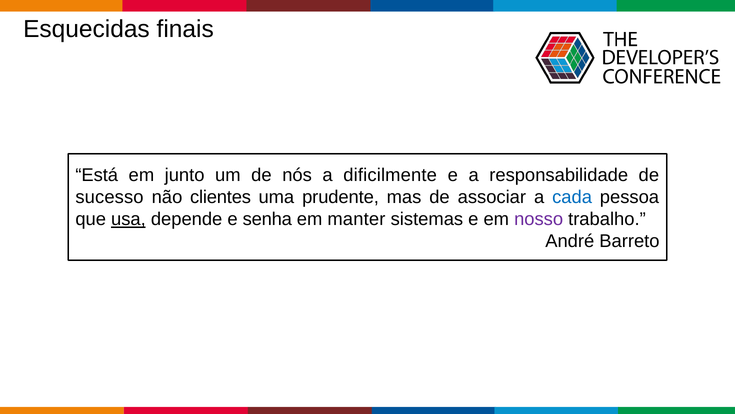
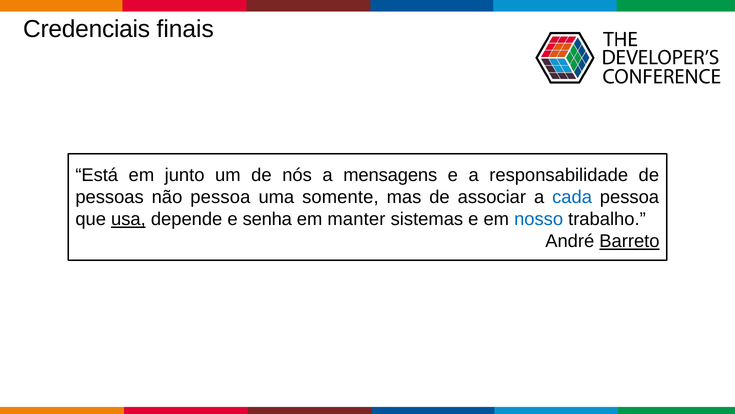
Esquecidas: Esquecidas -> Credenciais (87, 29)
dificilmente: dificilmente -> mensagens (390, 175)
sucesso: sucesso -> pessoas (110, 197)
não clientes: clientes -> pessoa (220, 197)
prudente: prudente -> somente (340, 197)
nosso colour: purple -> blue (539, 219)
Barreto underline: none -> present (629, 241)
